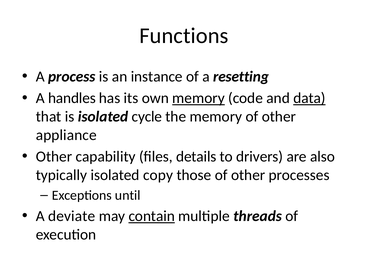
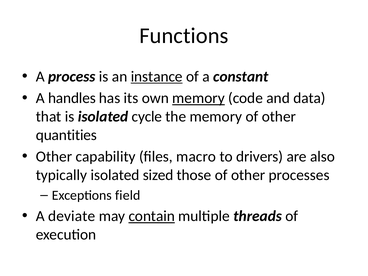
instance underline: none -> present (157, 77)
resetting: resetting -> constant (241, 77)
data underline: present -> none (309, 98)
appliance: appliance -> quantities (66, 135)
details: details -> macro (196, 157)
copy: copy -> sized (158, 175)
until: until -> field (128, 195)
